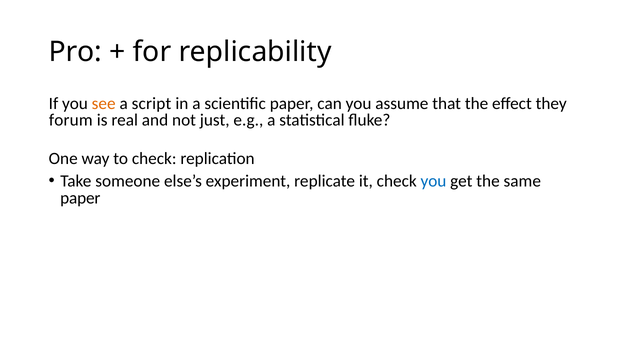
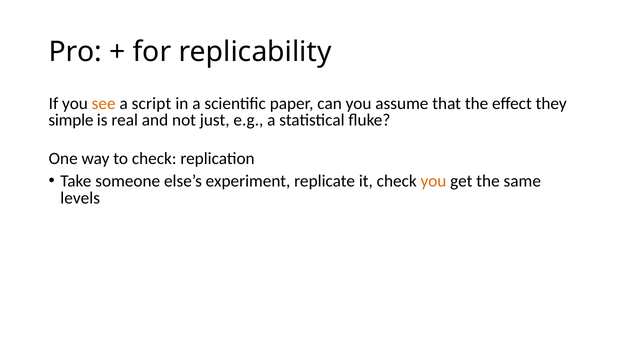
forum: forum -> simple (71, 120)
you colour: blue -> orange (434, 181)
paper: paper -> levels (80, 198)
